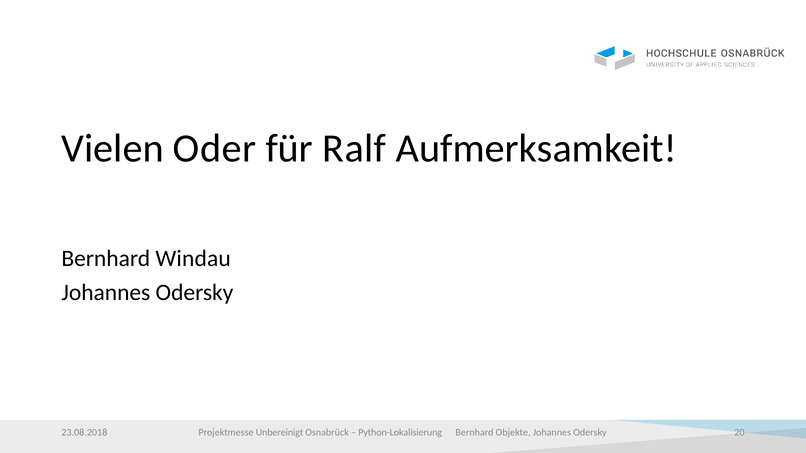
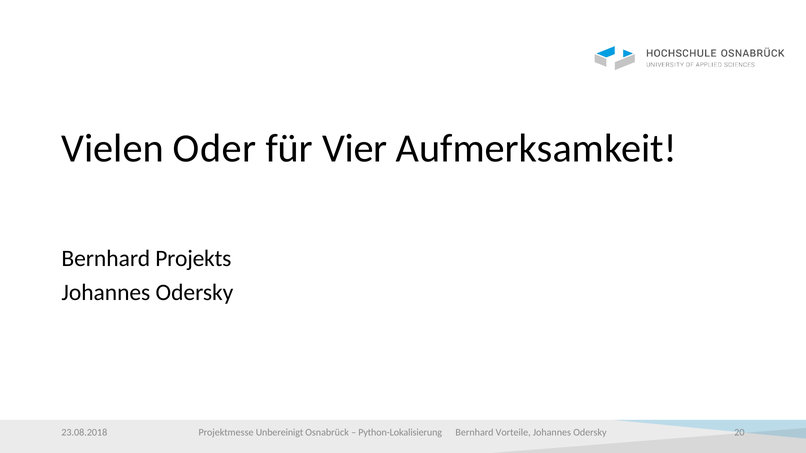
Ralf: Ralf -> Vier (355, 148)
Windau: Windau -> Projekts (193, 259)
Objekte: Objekte -> Vorteile (513, 433)
